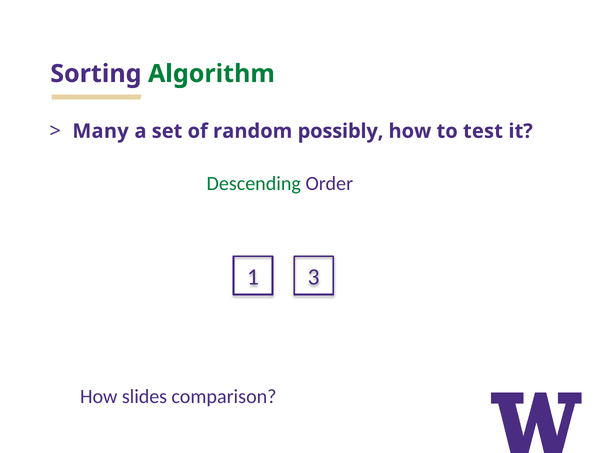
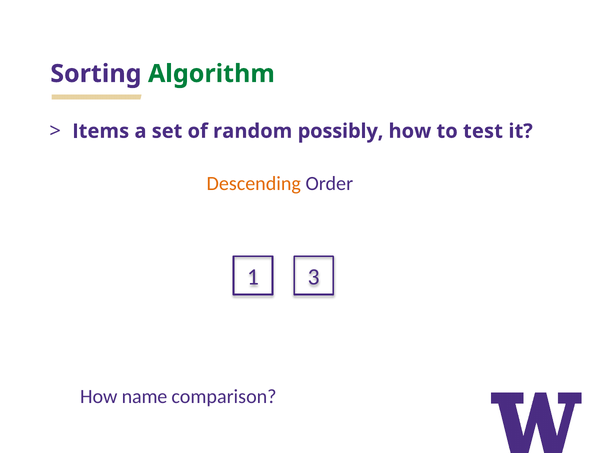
Many: Many -> Items (101, 131)
Descending colour: green -> orange (254, 183)
slides: slides -> name (145, 396)
